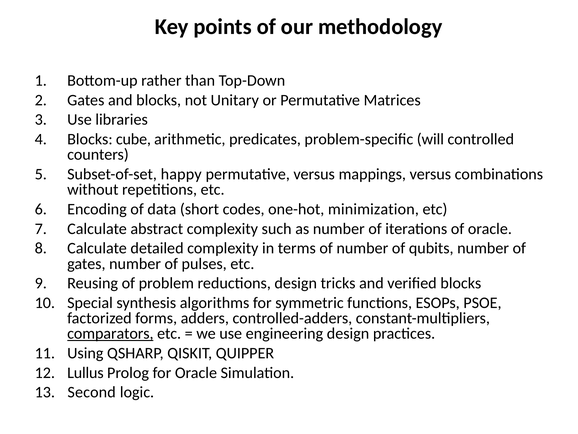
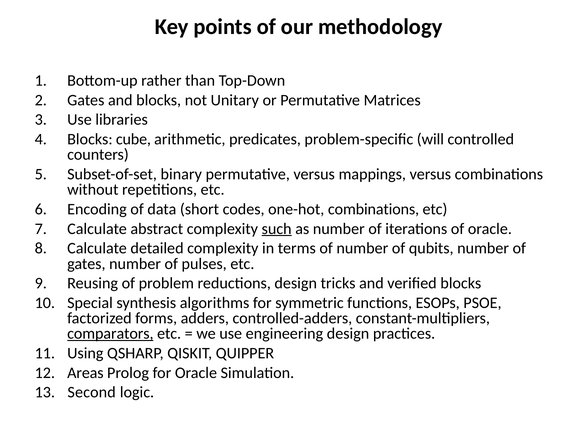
happy: happy -> binary (181, 174)
one-hot minimization: minimization -> combinations (374, 209)
such underline: none -> present (277, 228)
Lullus: Lullus -> Areas (85, 372)
